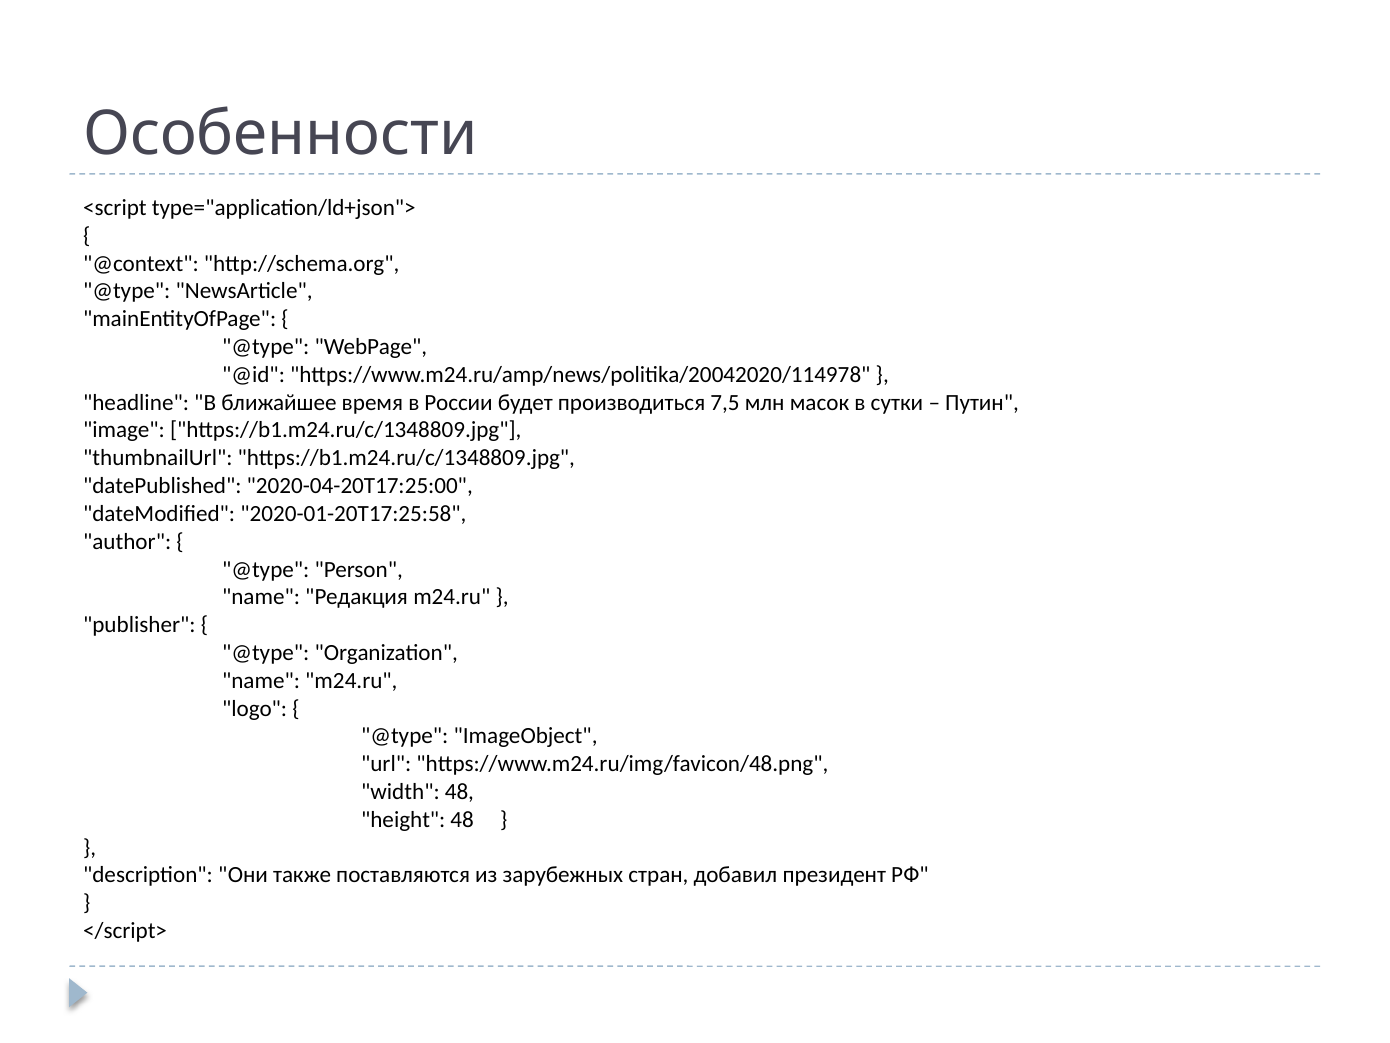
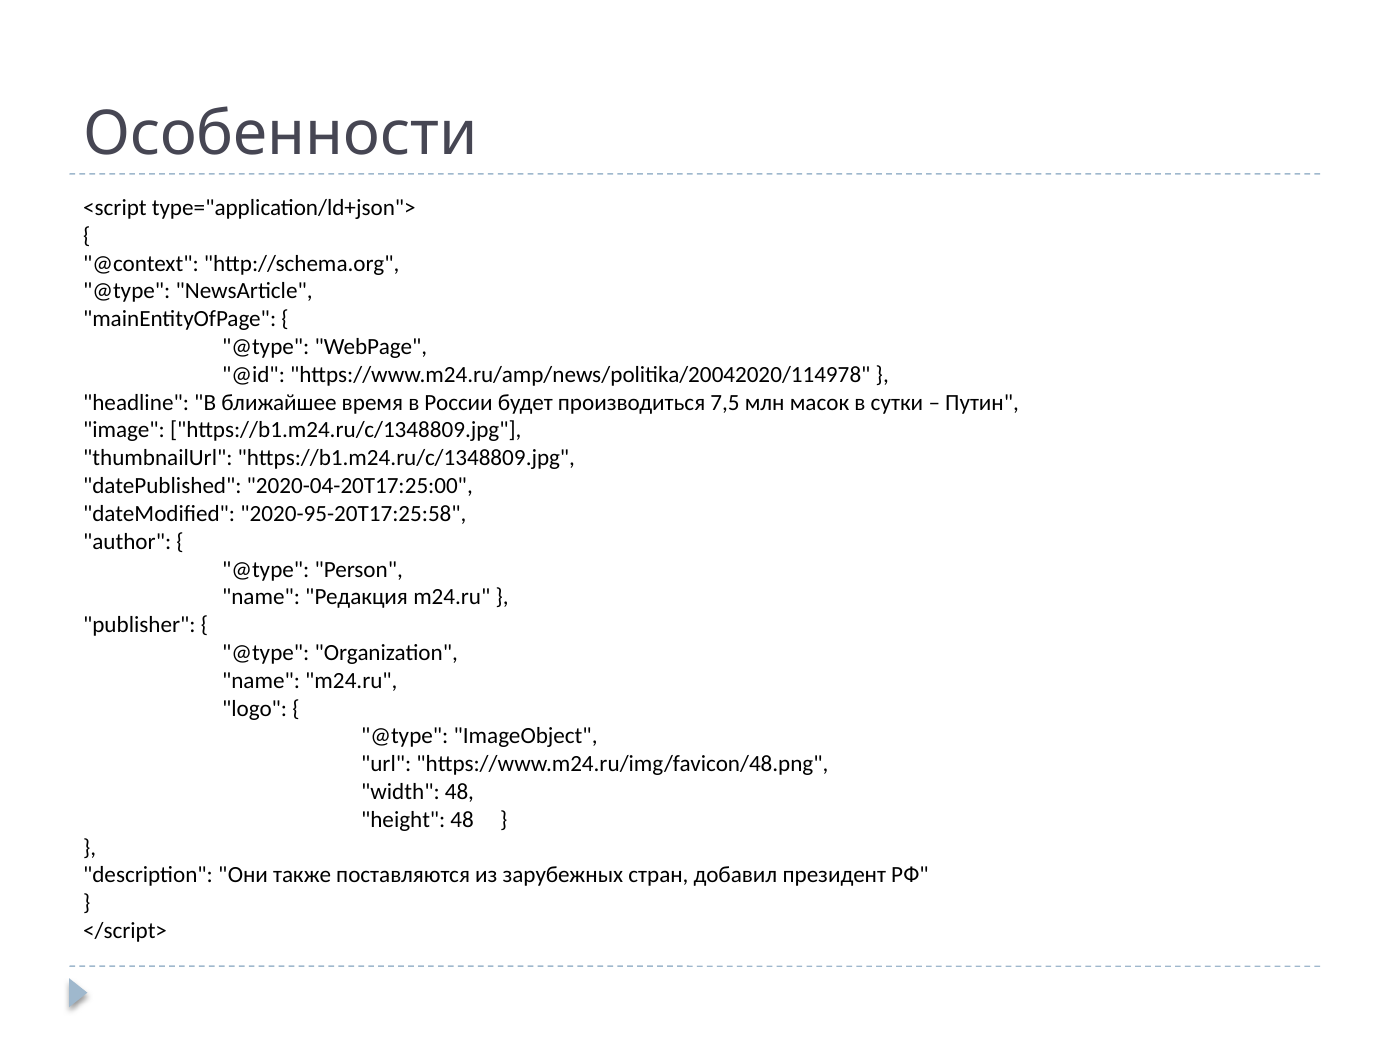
2020-01-20T17:25:58: 2020-01-20T17:25:58 -> 2020-95-20T17:25:58 (353, 514)
